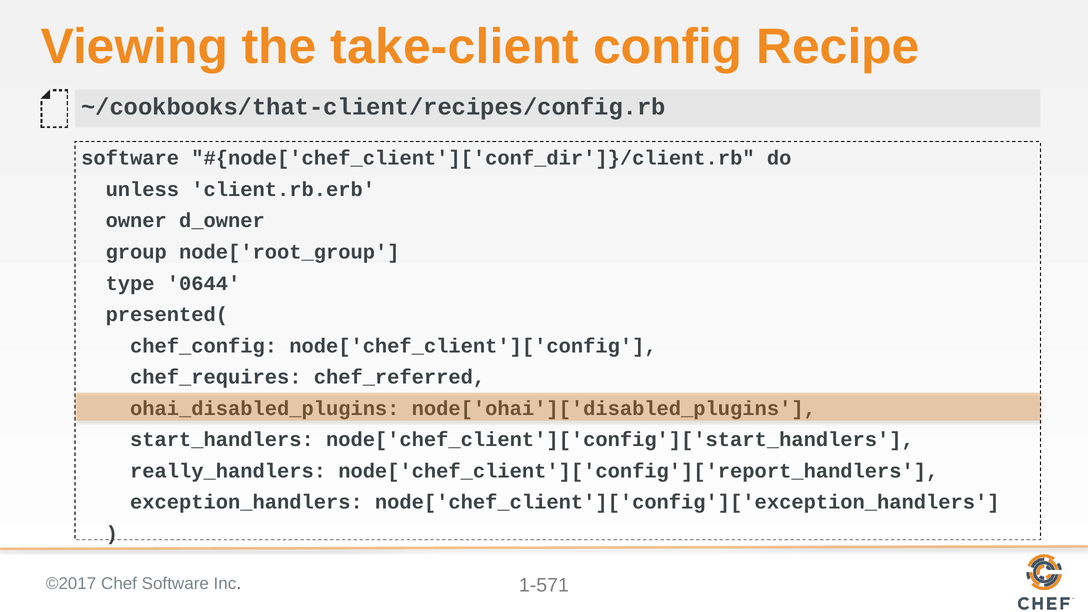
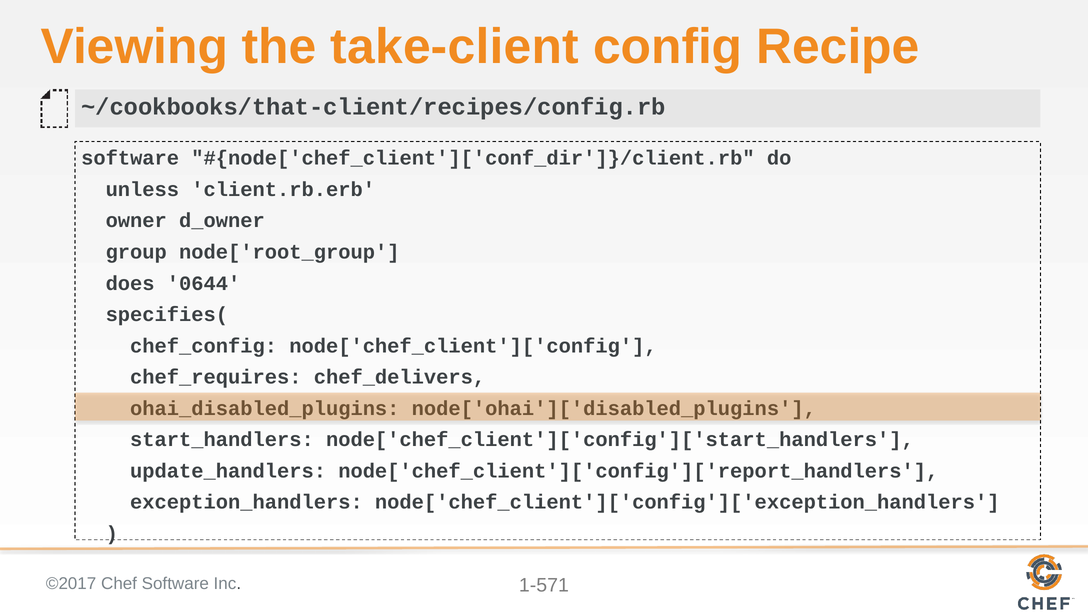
type: type -> does (130, 283)
presented(: presented( -> specifies( (167, 315)
chef_referred: chef_referred -> chef_delivers (399, 377)
really_handlers: really_handlers -> update_handlers (228, 471)
